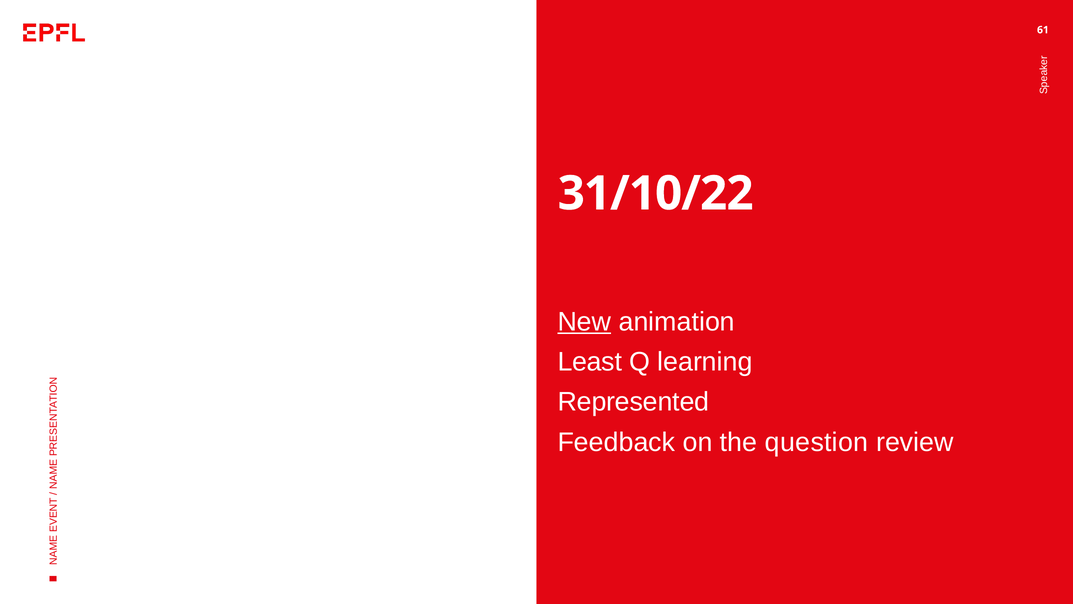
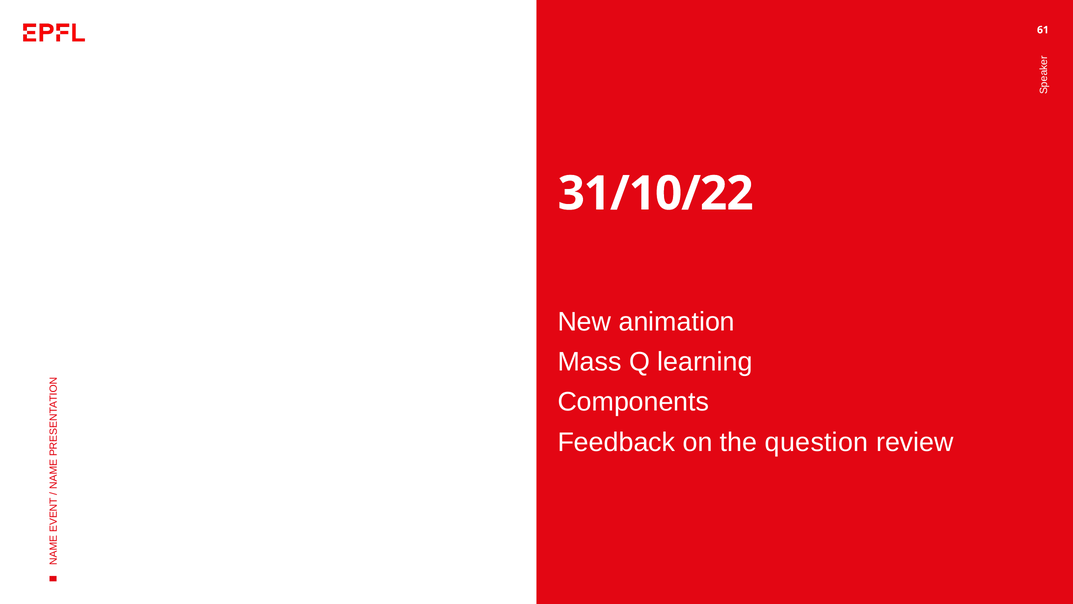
New underline: present -> none (584, 321)
Least: Least -> Mass (590, 362)
Represented: Represented -> Components (633, 402)
